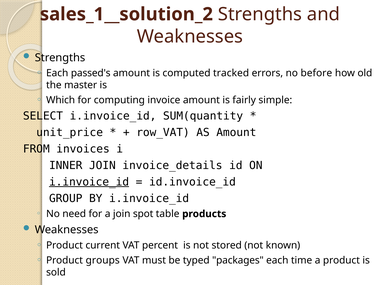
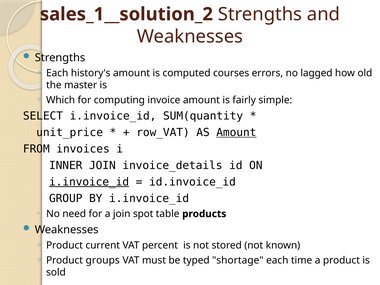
passed's: passed's -> history's (91, 73)
tracked: tracked -> courses (231, 73)
before: before -> lagged (316, 73)
Amount underline: none -> present (236, 132)
packages: packages -> shortage (238, 260)
